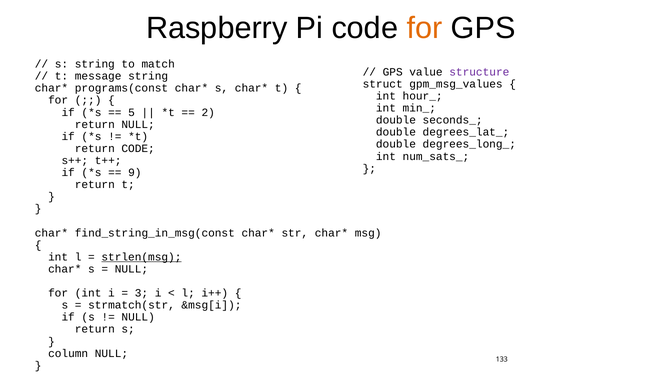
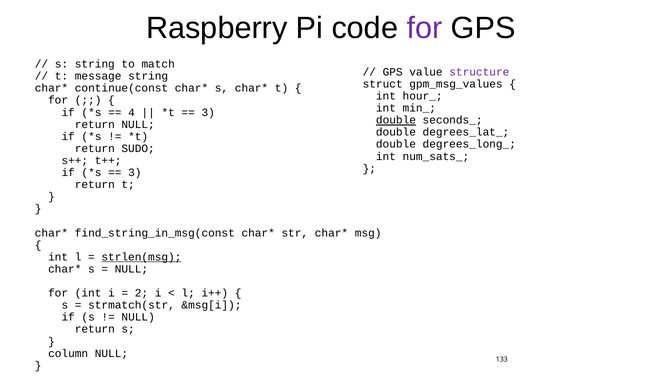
for colour: orange -> purple (424, 28)
programs(const: programs(const -> continue(const (121, 88)
5: 5 -> 4 (132, 112)
2: 2 -> 3 (208, 112)
double underline: none -> present (396, 120)
return CODE: CODE -> SUDO (138, 148)
9: 9 -> 3 (135, 172)
3: 3 -> 2 (141, 293)
